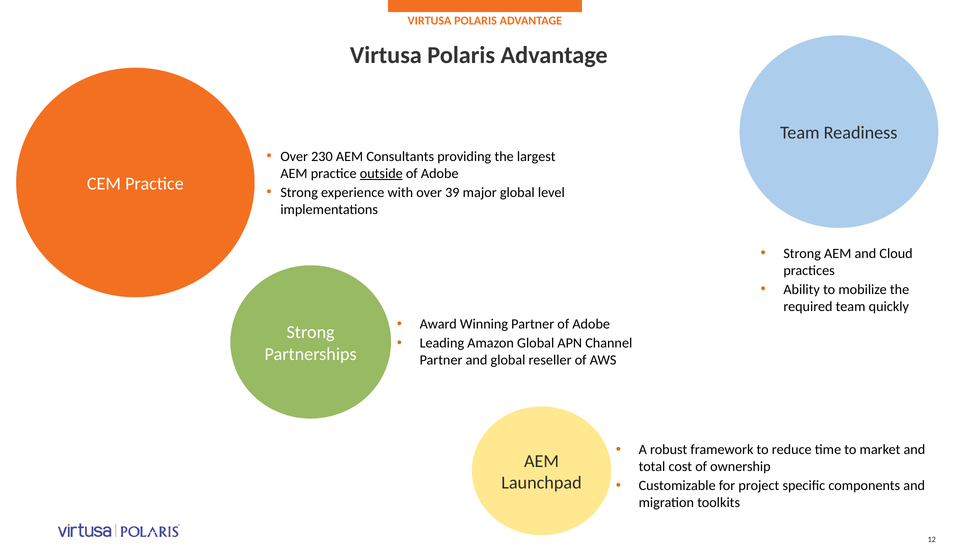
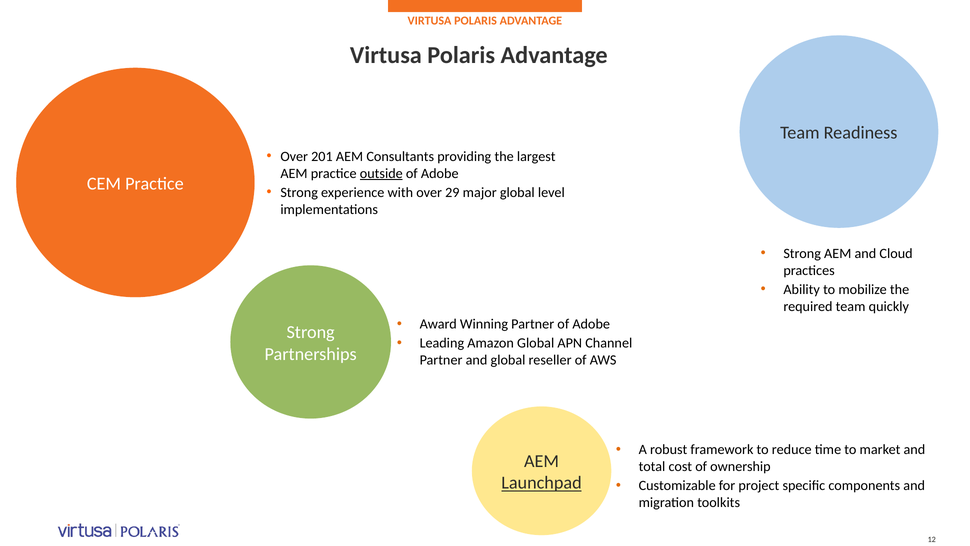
230: 230 -> 201 (322, 156)
39: 39 -> 29 (452, 192)
Launchpad underline: none -> present (541, 483)
